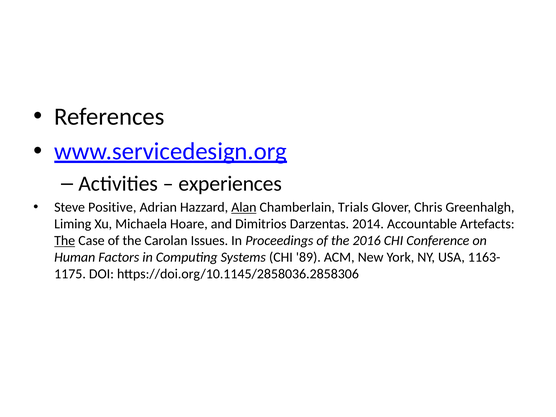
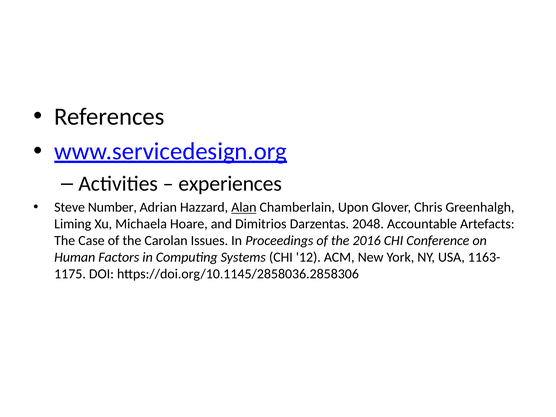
Positive: Positive -> Number (112, 207)
Trials: Trials -> Upon (353, 207)
2014: 2014 -> 2048 (368, 224)
The underline: present -> none (65, 241)
89: 89 -> 12 (308, 257)
